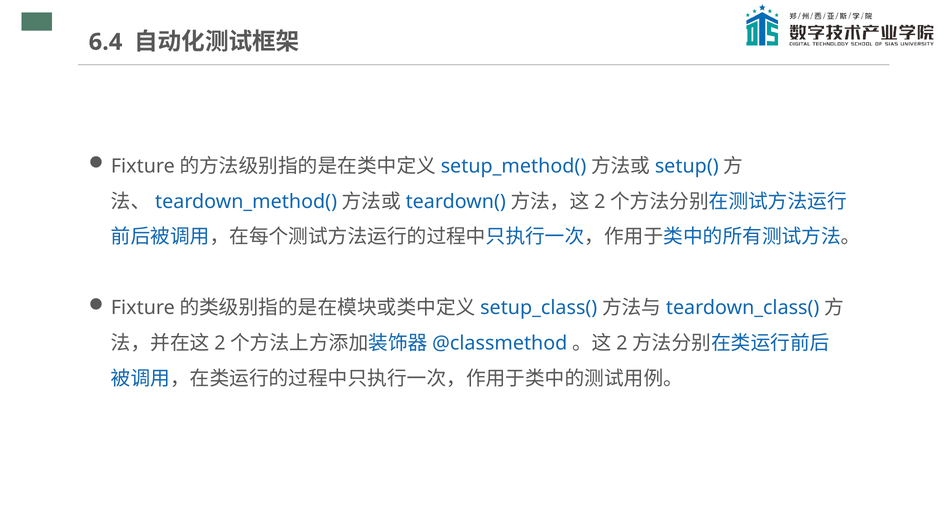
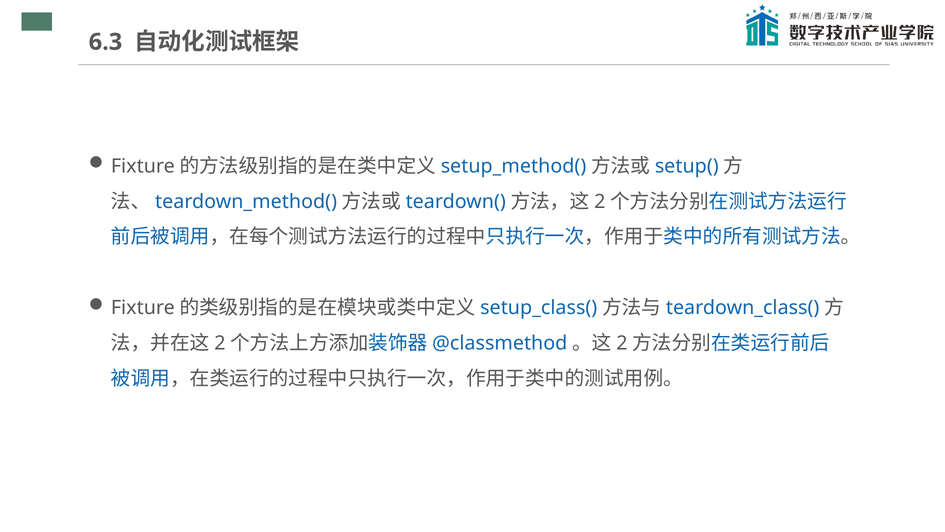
6.4: 6.4 -> 6.3 (105, 42)
